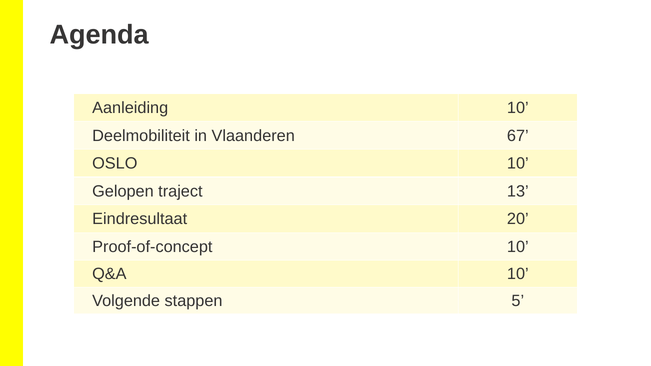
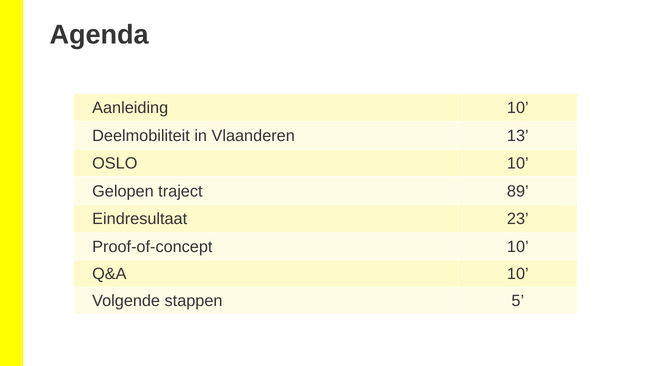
67: 67 -> 13 (518, 136)
13: 13 -> 89 (518, 191)
20: 20 -> 23 (518, 219)
